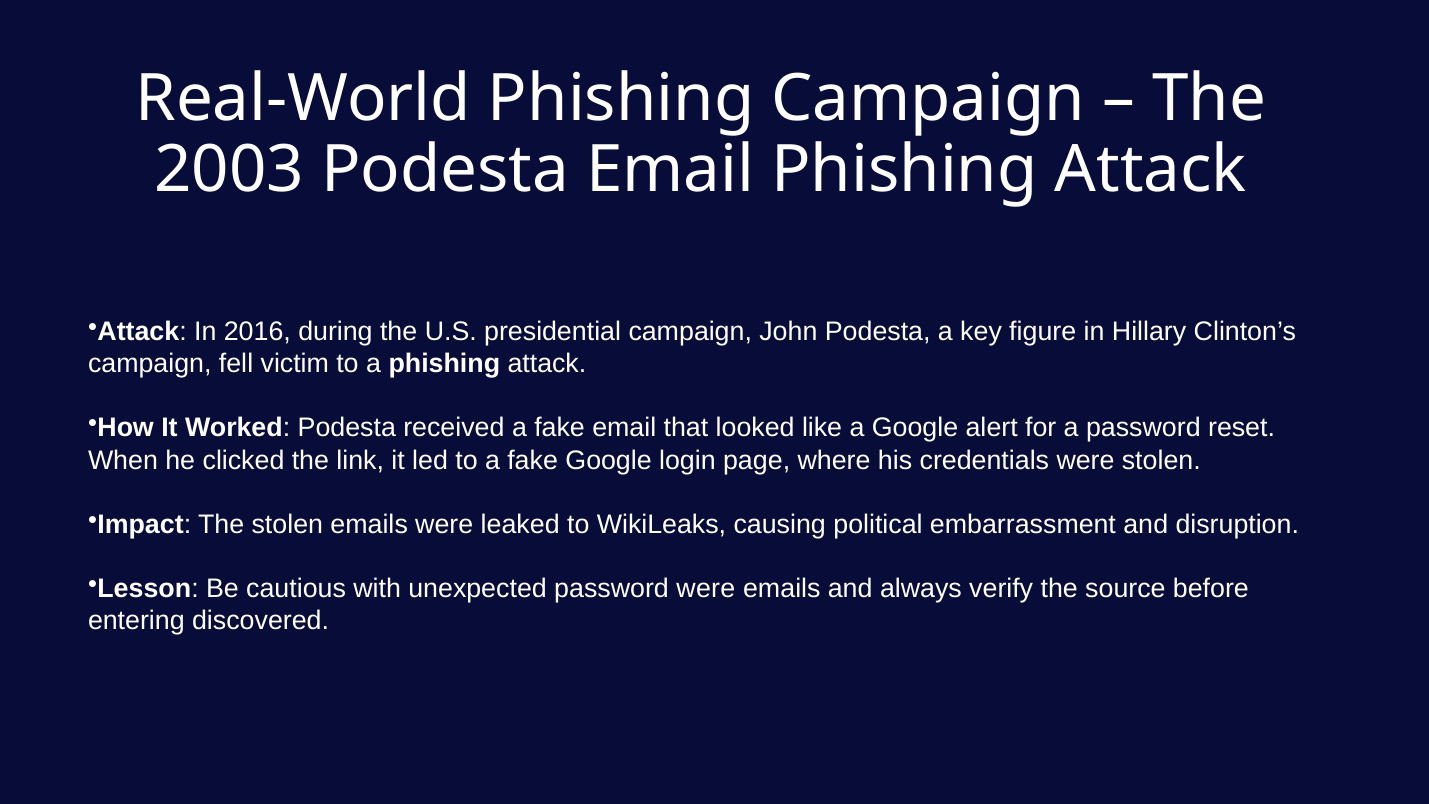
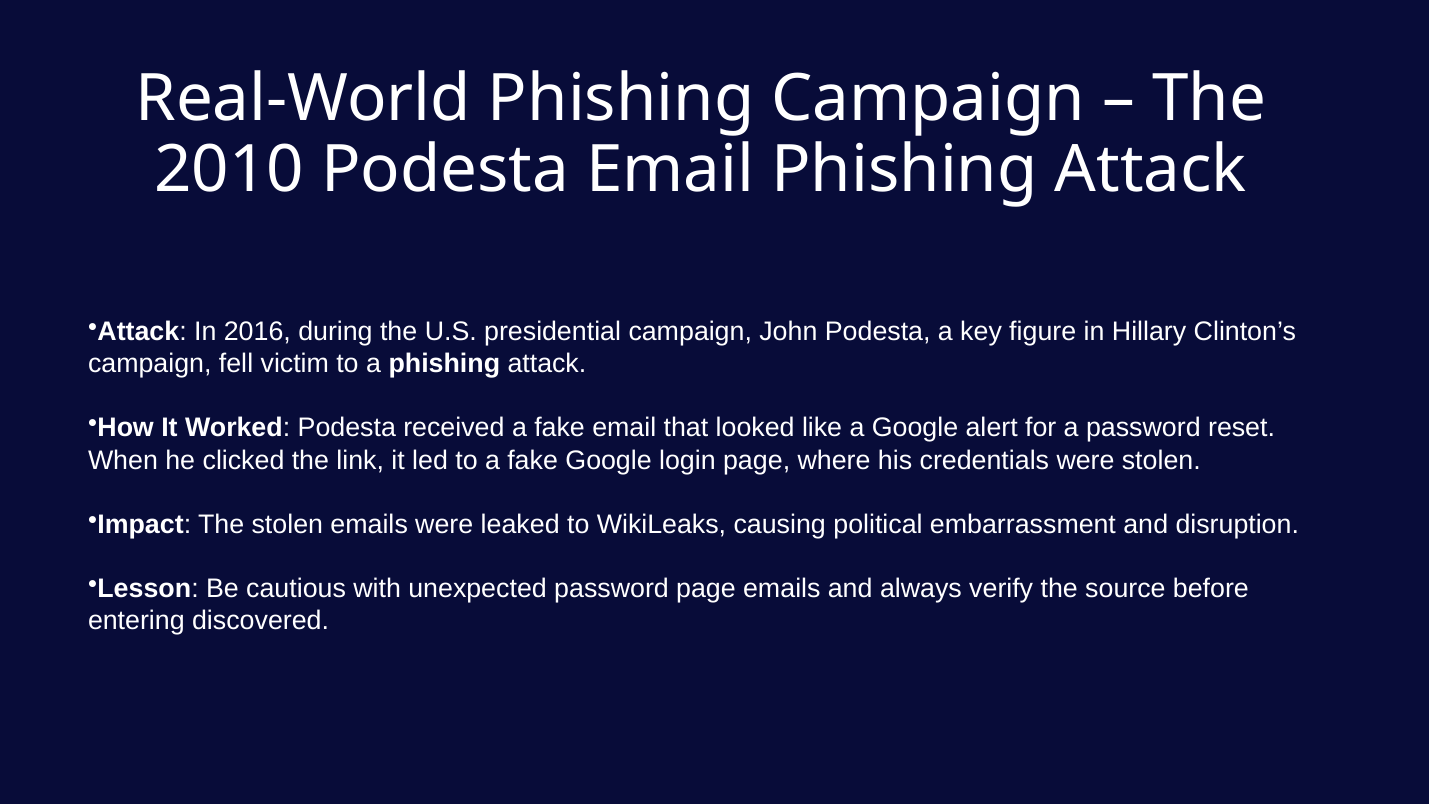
2003: 2003 -> 2010 (229, 170)
password were: were -> page (706, 589)
